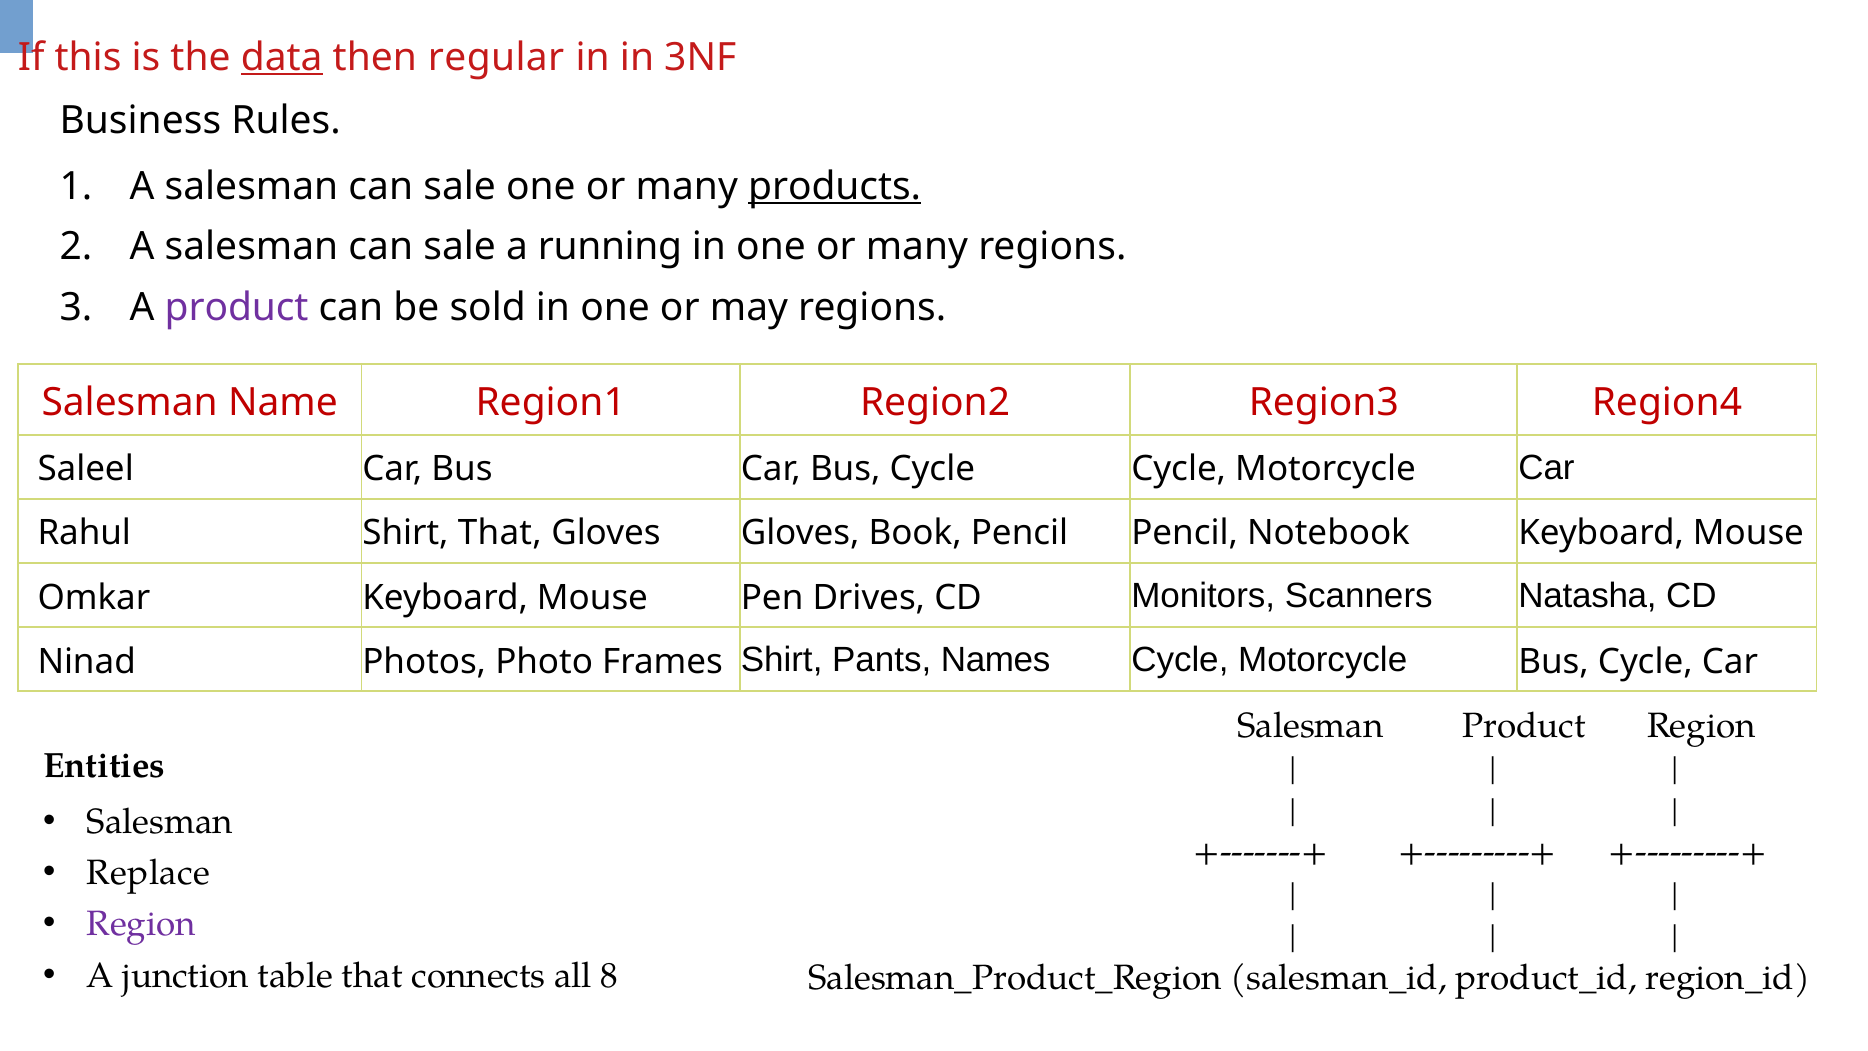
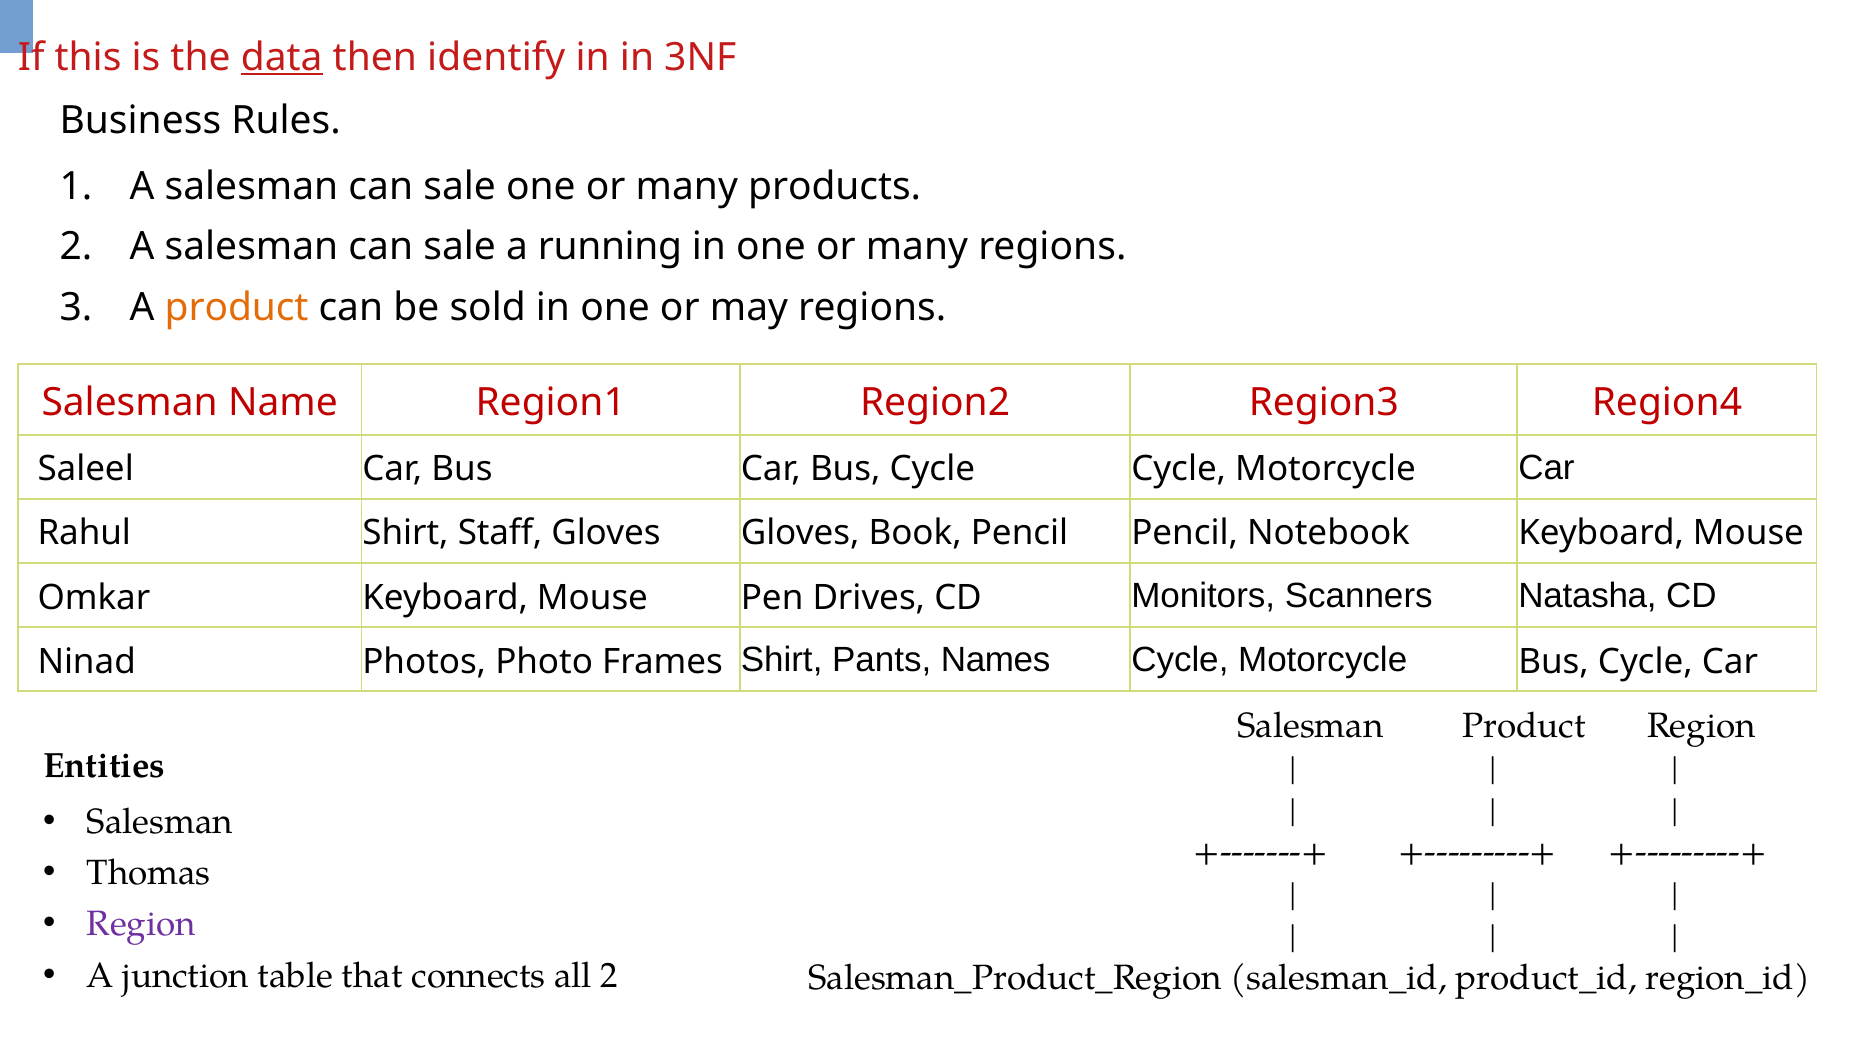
regular: regular -> identify (496, 58)
products underline: present -> none (835, 186)
product colour: purple -> orange (237, 308)
Shirt That: That -> Staff (500, 533)
Replace: Replace -> Thomas (149, 873)
all 8: 8 -> 2 (610, 975)
